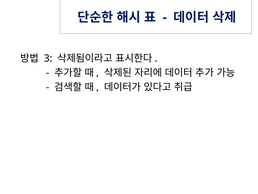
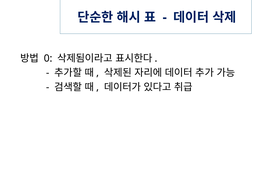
3: 3 -> 0 (48, 58)
